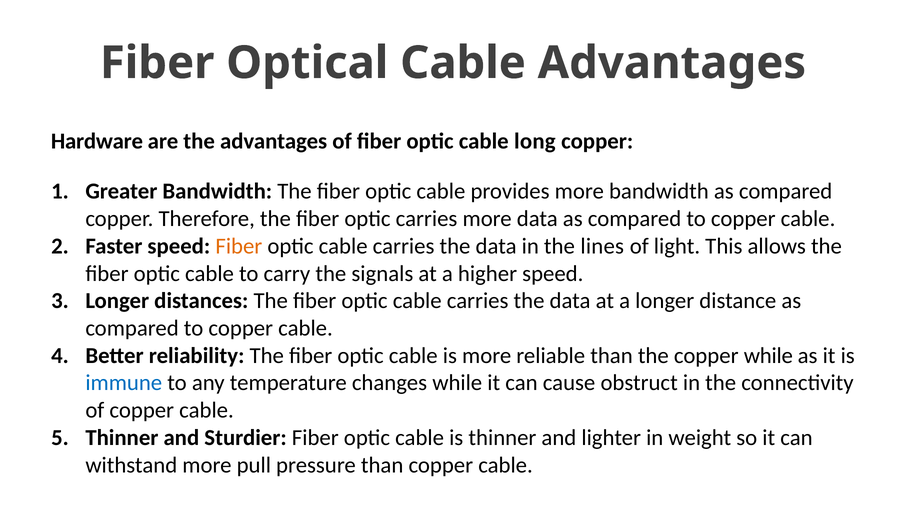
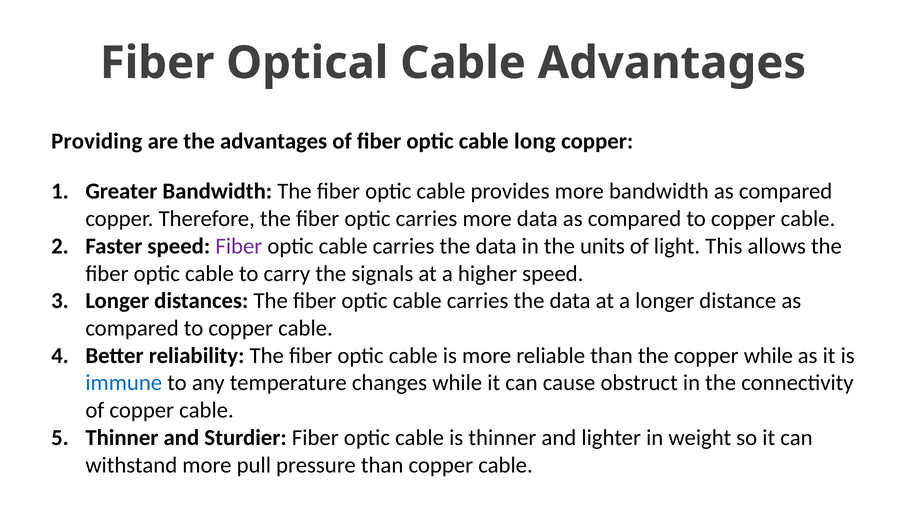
Hardware: Hardware -> Providing (97, 141)
Fiber colour: orange -> purple (239, 246)
lines: lines -> units (602, 246)
